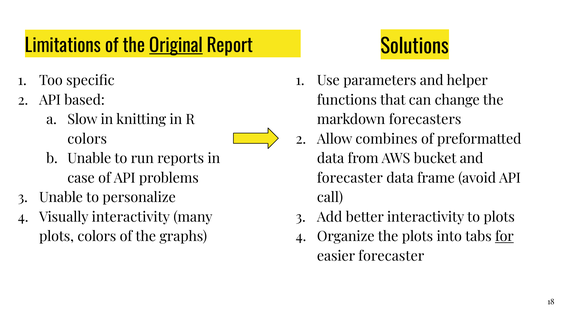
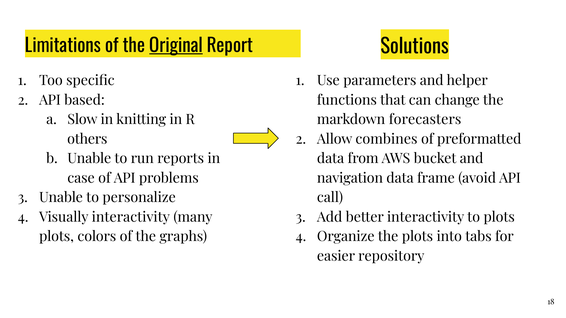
colors: colors -> others (87, 139)
forecaster: forecaster -> navigation (350, 178)
for underline: present -> none (504, 237)
easier forecaster: forecaster -> repository (391, 256)
